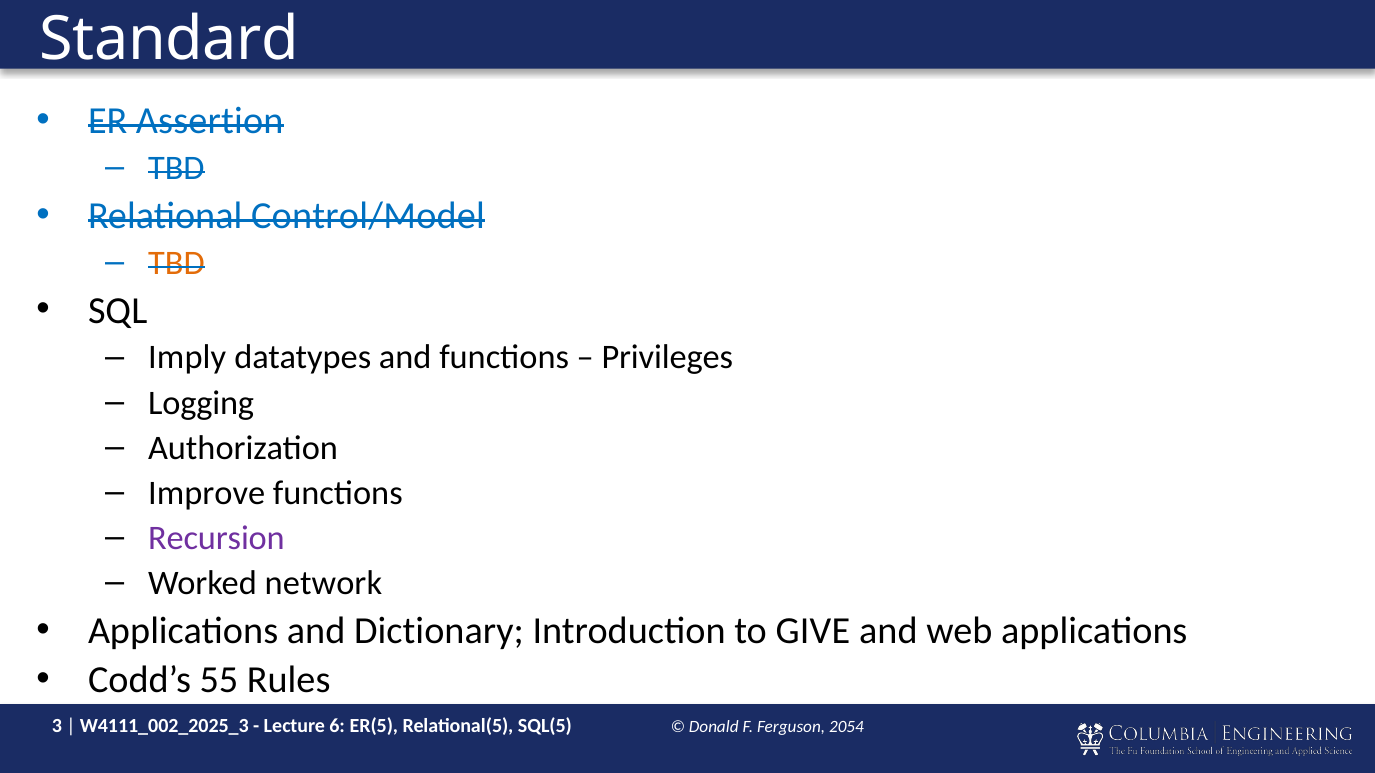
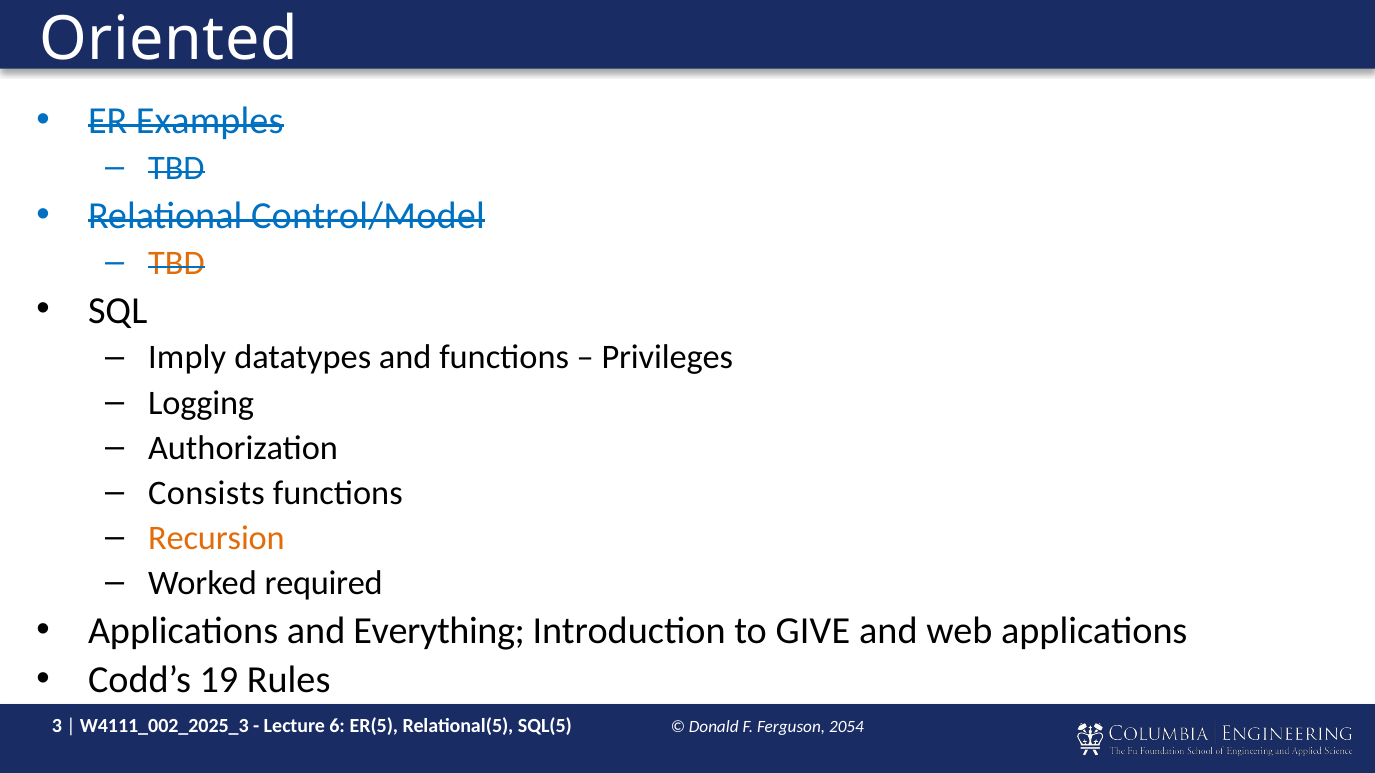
Standard: Standard -> Oriented (169, 40)
Assertion: Assertion -> Examples (210, 121)
Improve: Improve -> Consists (207, 493)
Recursion colour: purple -> orange (216, 538)
network: network -> required (324, 583)
Dictionary: Dictionary -> Everything (439, 631)
55: 55 -> 19 (219, 681)
